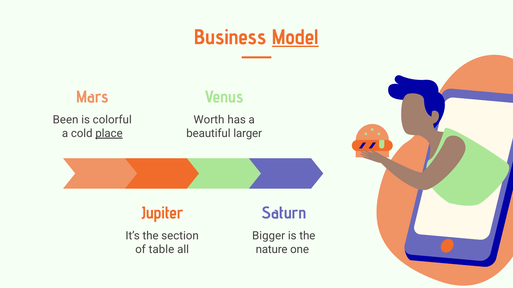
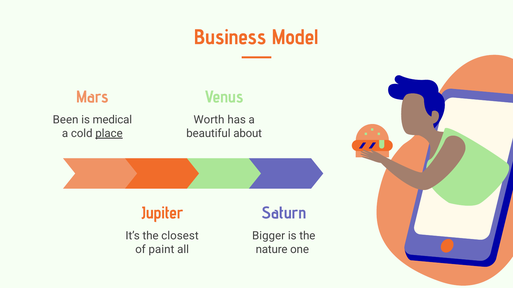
Model underline: present -> none (295, 37)
colorful: colorful -> medical (112, 120)
larger: larger -> about (248, 134)
section: section -> closest (180, 236)
table: table -> paint (161, 250)
